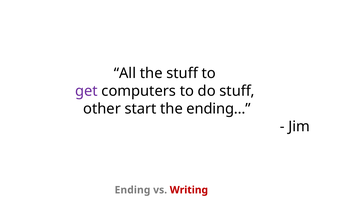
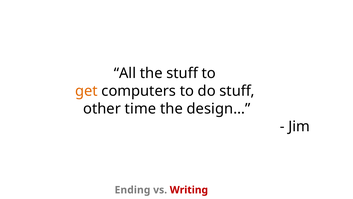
get colour: purple -> orange (86, 91)
start: start -> time (140, 108)
ending…: ending… -> design… (218, 108)
